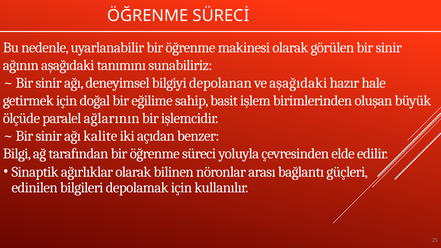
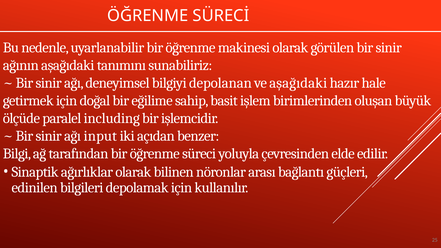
ağlarının: ağlarının -> including (112, 118)
kalite: kalite -> input (100, 136)
